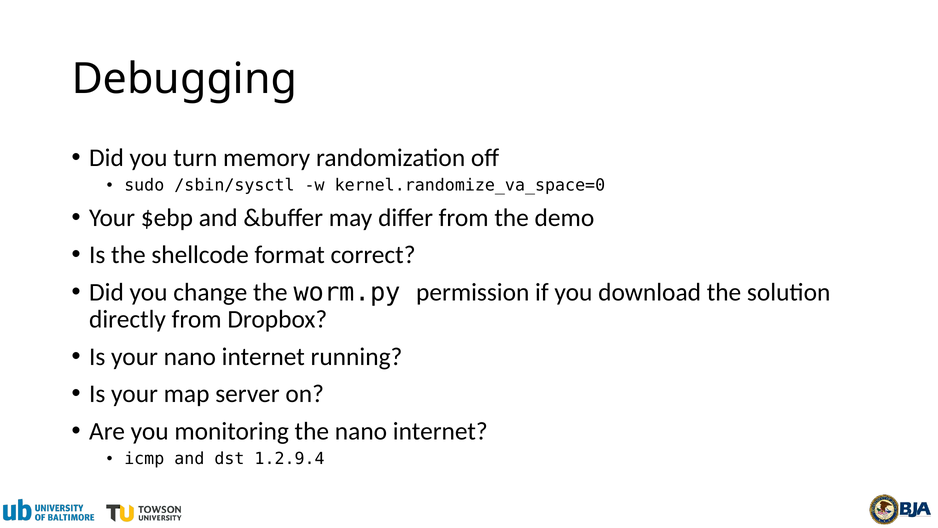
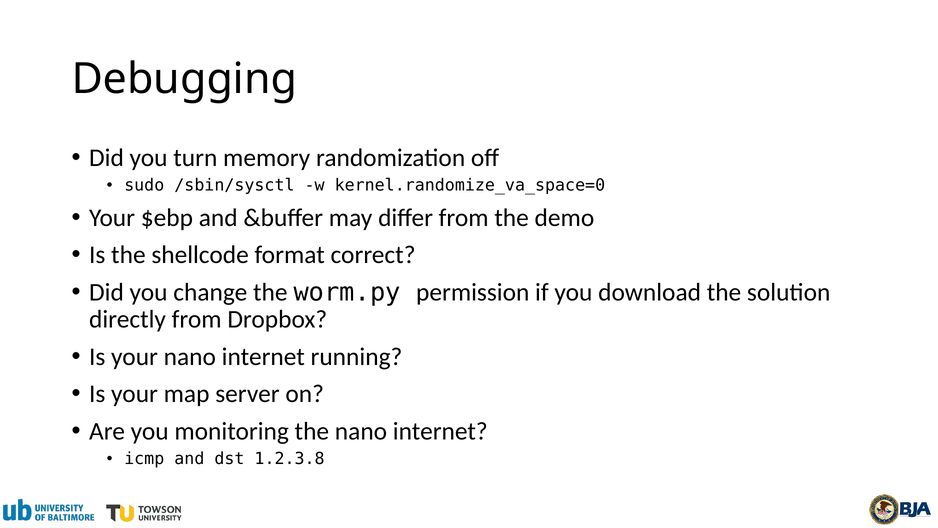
1.2.9.4: 1.2.9.4 -> 1.2.3.8 (290, 459)
